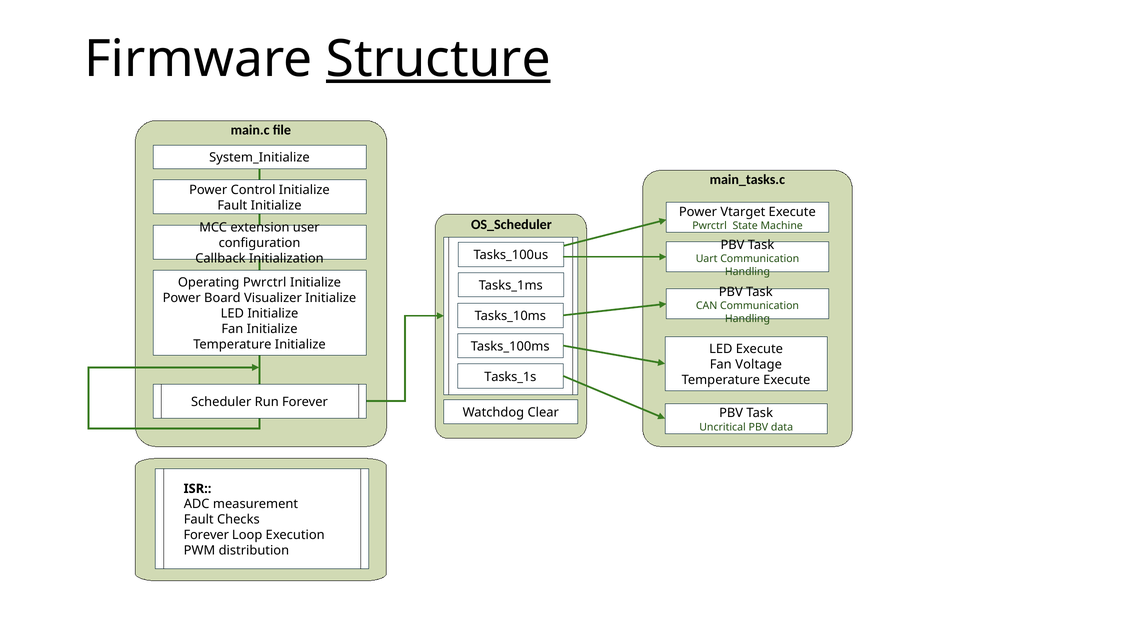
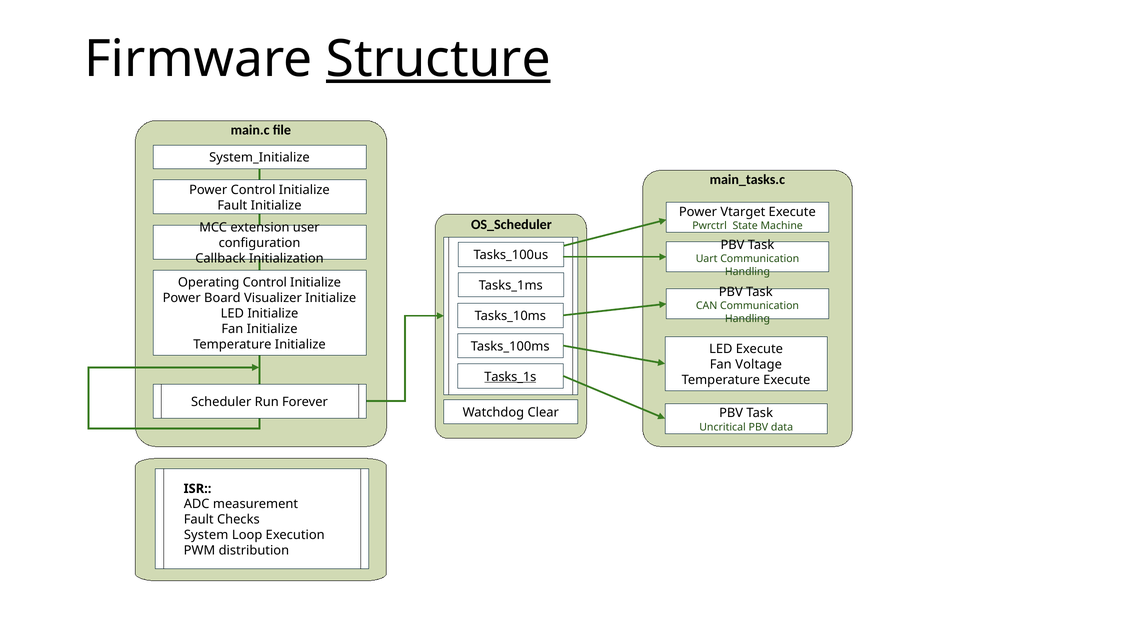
Operating Pwrctrl: Pwrctrl -> Control (265, 283)
Tasks_1s underline: none -> present (510, 377)
Forever: Forever -> System (206, 535)
